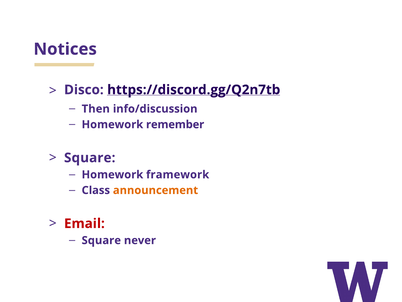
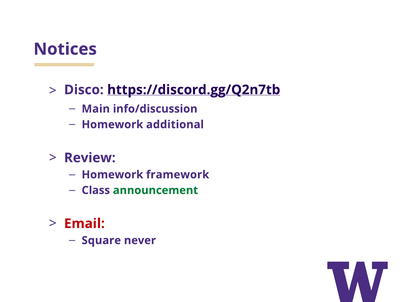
Then: Then -> Main (96, 109)
remember: remember -> additional (175, 124)
Square: Square -> Review (90, 158)
announcement colour: orange -> green (156, 190)
